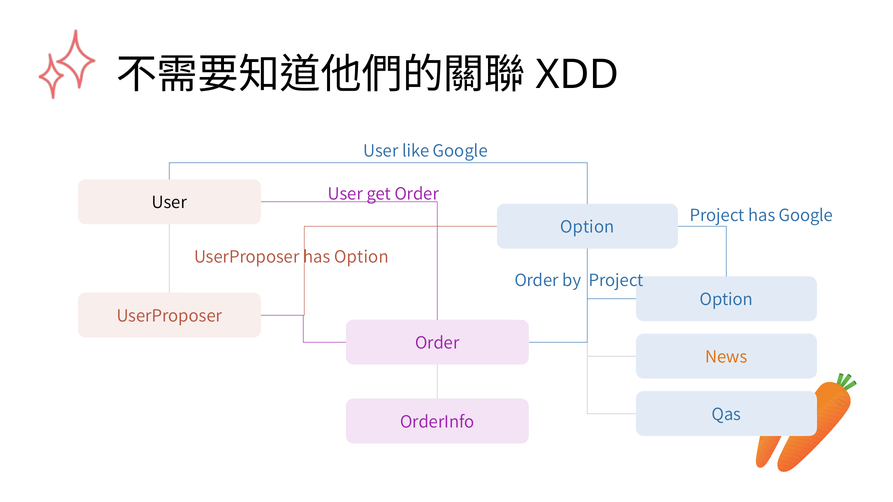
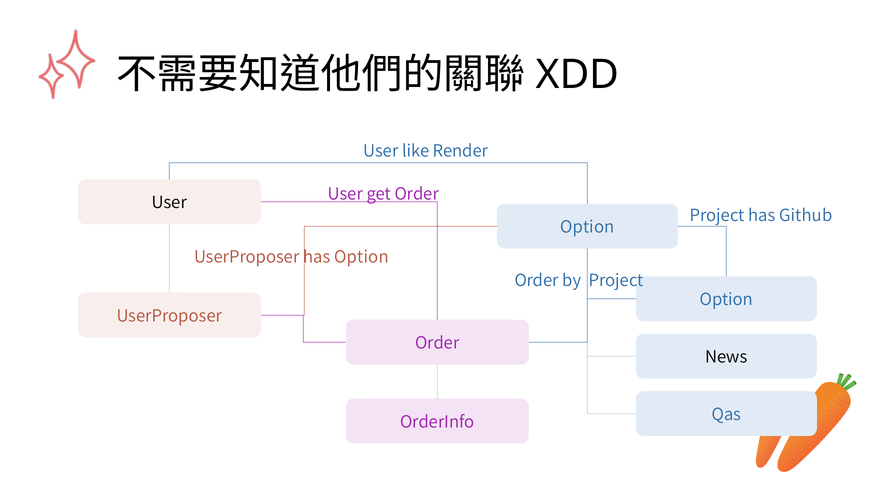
like Google: Google -> Render (460, 151)
has Google: Google -> Github (806, 216)
News colour: orange -> black (726, 358)
